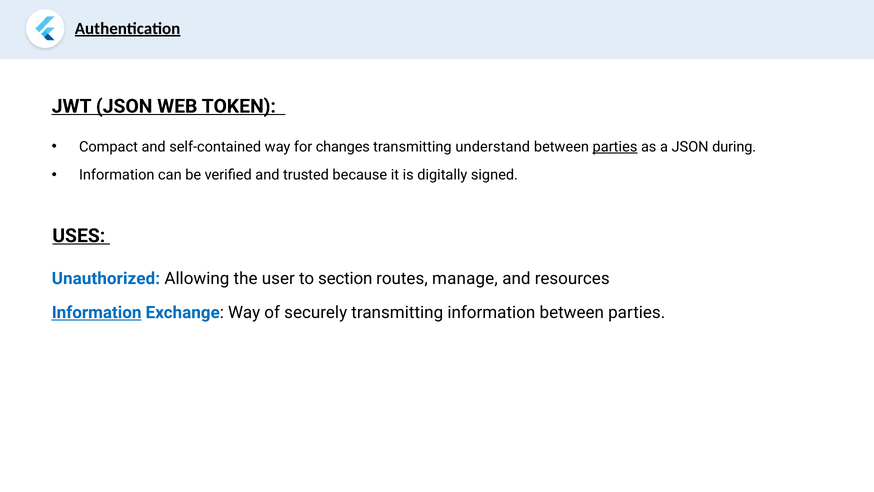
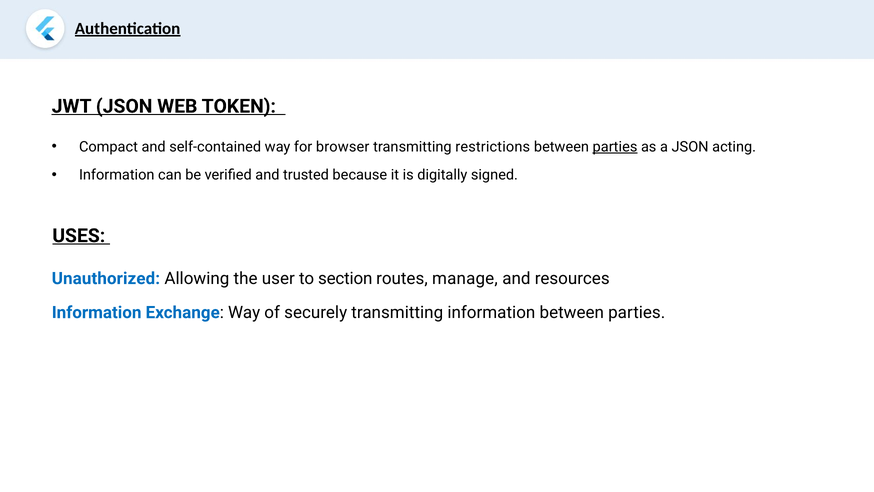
changes: changes -> browser (343, 147)
understand: understand -> restrictions (493, 147)
during: during -> acting (734, 147)
Information underline: present -> none (97, 312)
